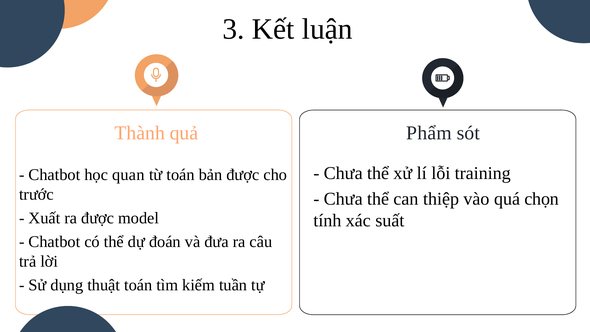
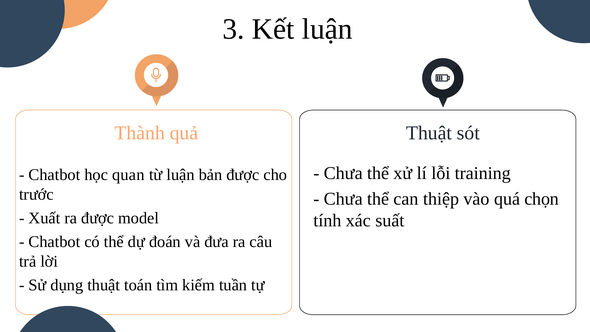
quả Phẩm: Phẩm -> Thuật (429, 133)
từ toán: toán -> luận (181, 175)
